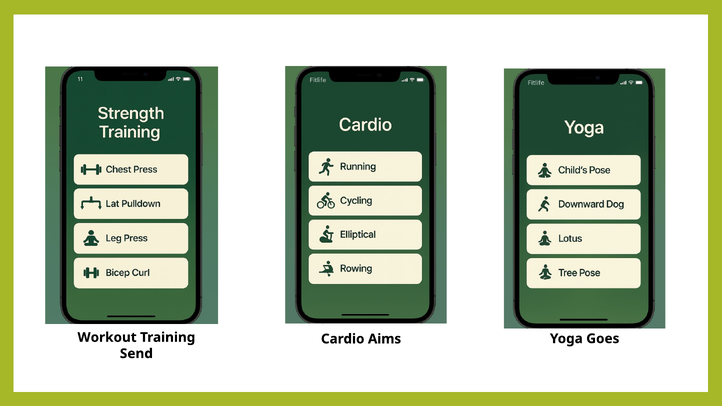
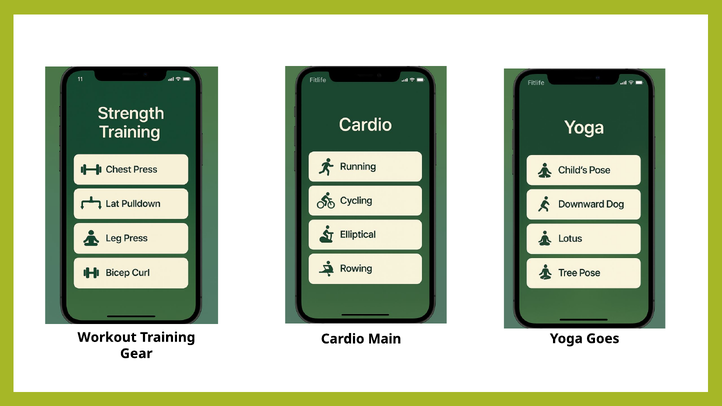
Aims: Aims -> Main (385, 339)
Send: Send -> Gear (136, 354)
